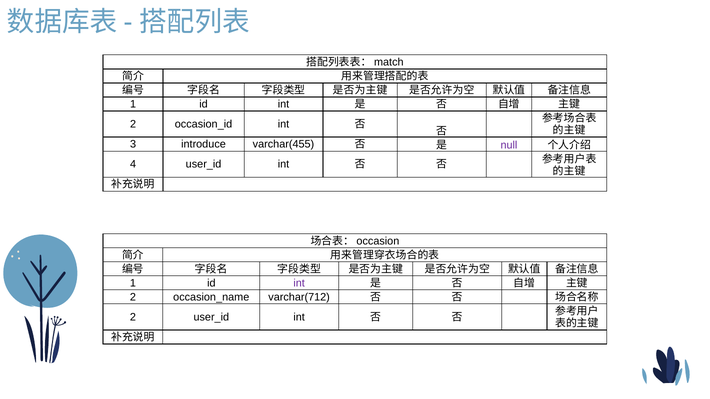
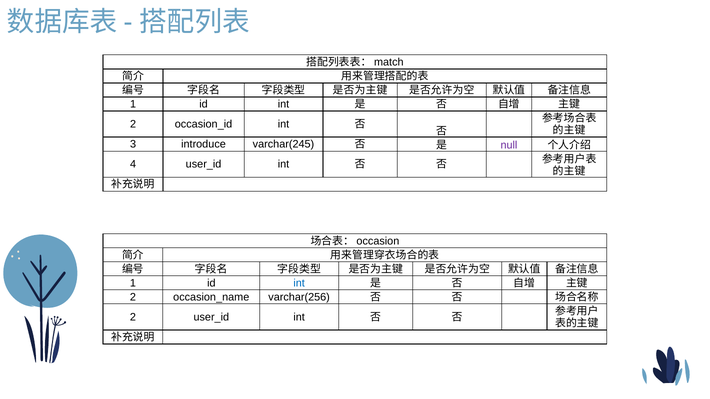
varchar(455: varchar(455 -> varchar(245 (283, 144)
int colour: purple -> blue (299, 283)
varchar(712: varchar(712 -> varchar(256 (299, 297)
